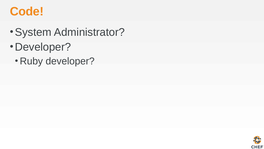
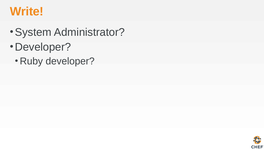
Code: Code -> Write (27, 11)
